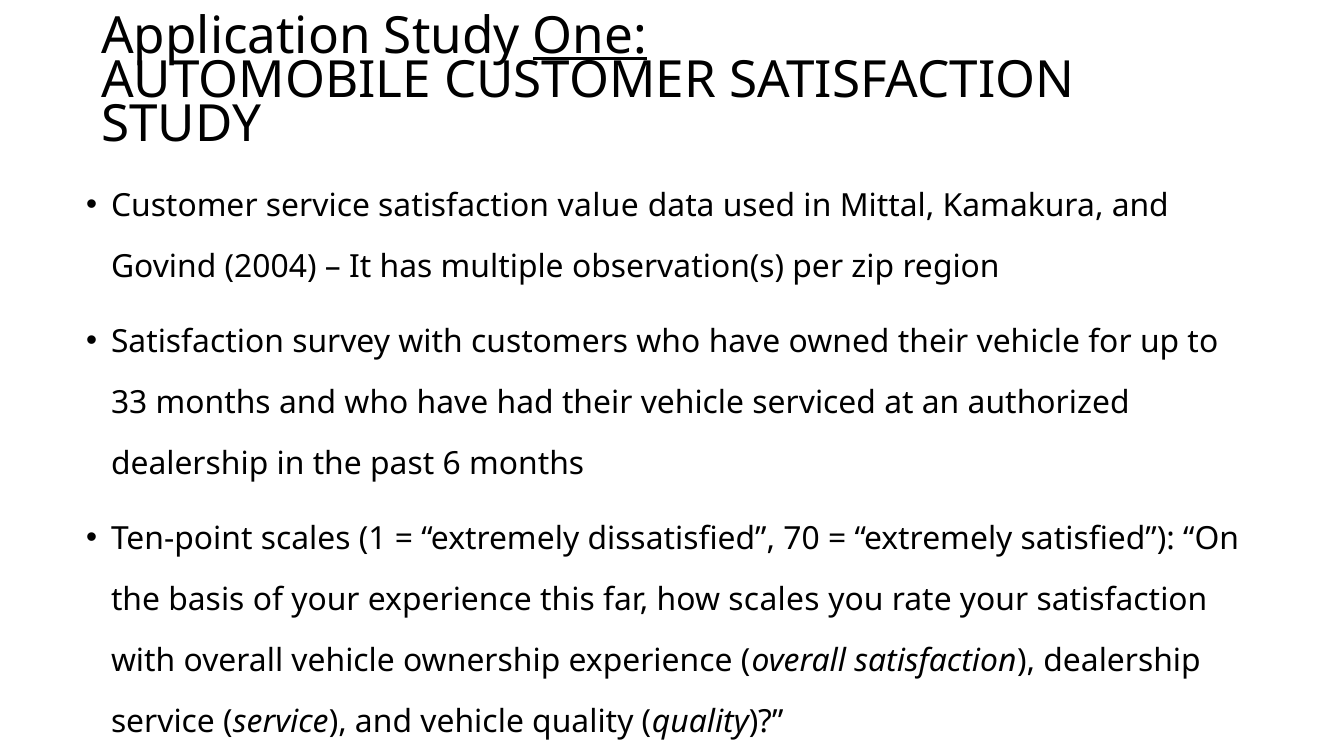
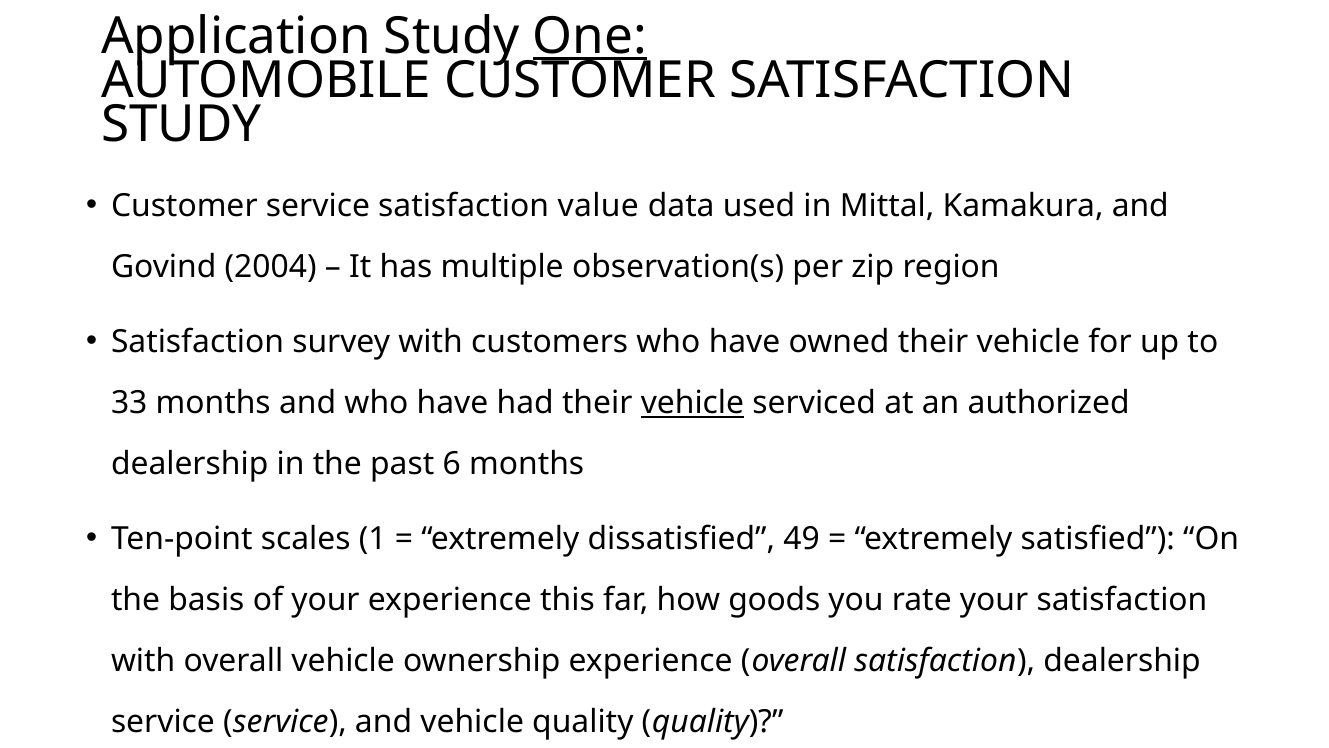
vehicle underline: none -> present (692, 403)
70: 70 -> 49 (802, 539)
how scales: scales -> goods (774, 600)
